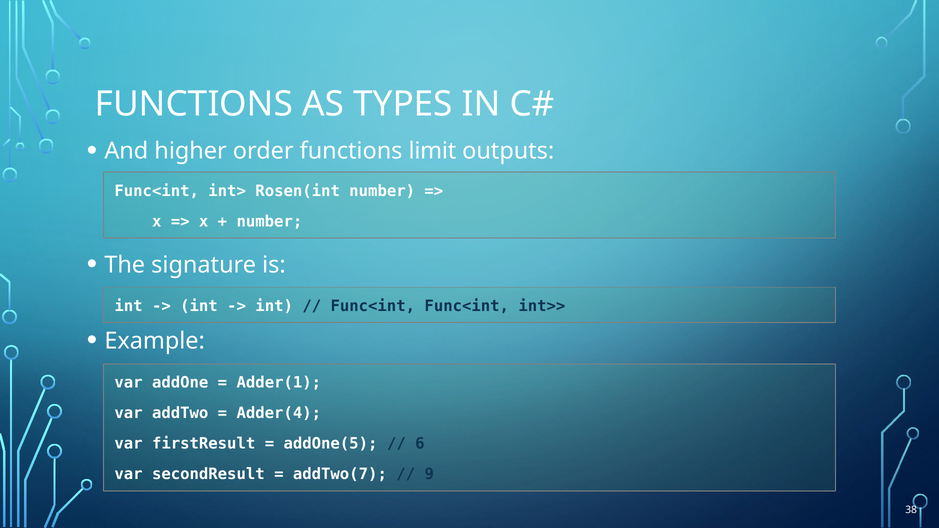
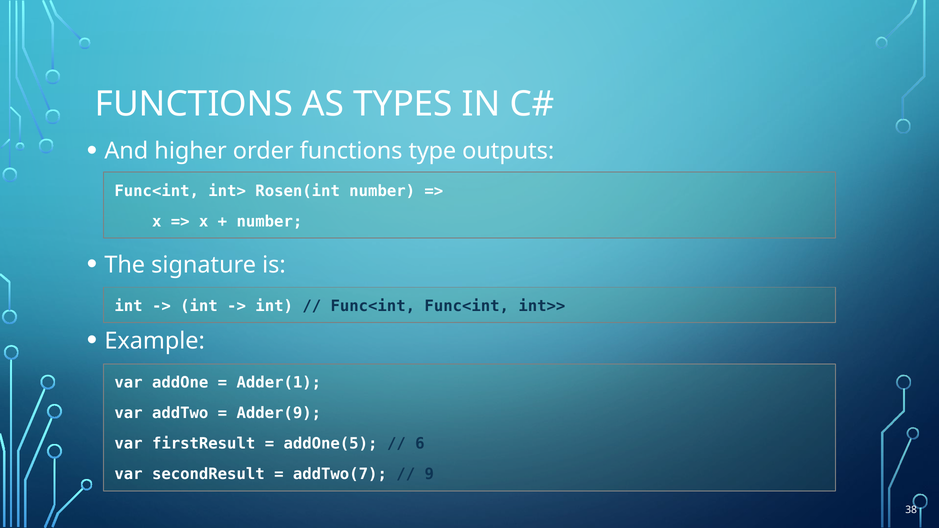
limit: limit -> type (432, 151)
Adder(4: Adder(4 -> Adder(9 (279, 413)
